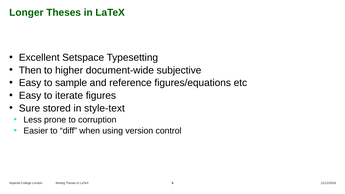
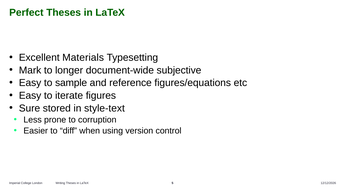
Longer: Longer -> Perfect (26, 12)
Setspace: Setspace -> Materials (83, 58)
Then: Then -> Mark (30, 70)
higher: higher -> longer (69, 70)
